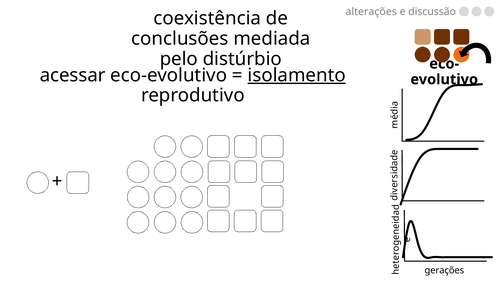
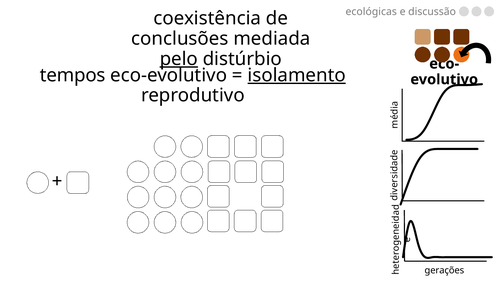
alterações: alterações -> ecológicas (371, 12)
pelo underline: none -> present (179, 59)
acessar: acessar -> tempos (73, 75)
